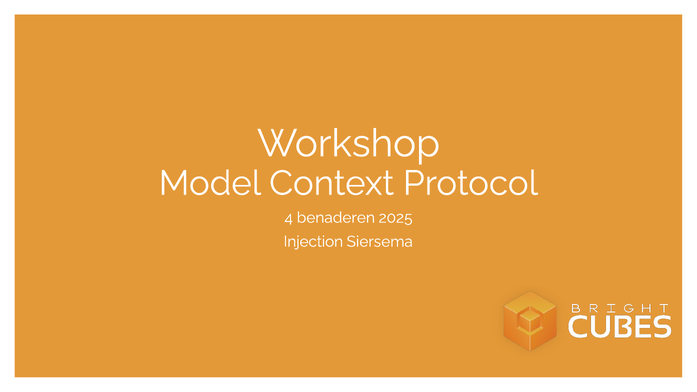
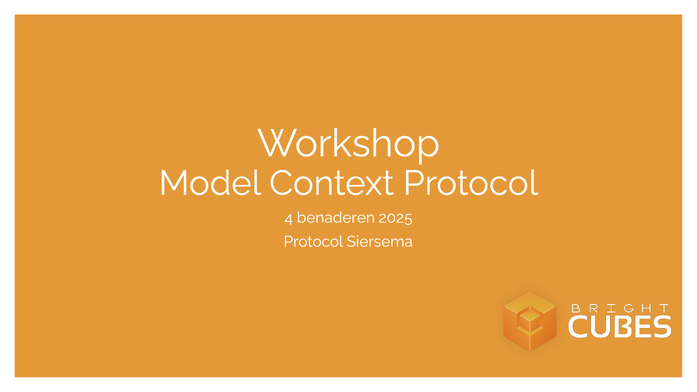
Injection: Injection -> Protocol (313, 242)
